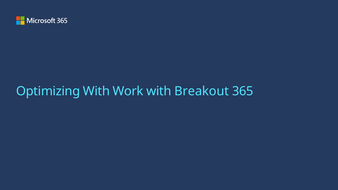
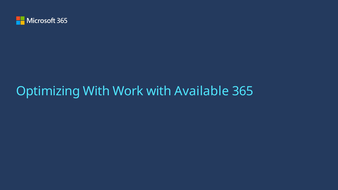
Breakout: Breakout -> Available (202, 91)
